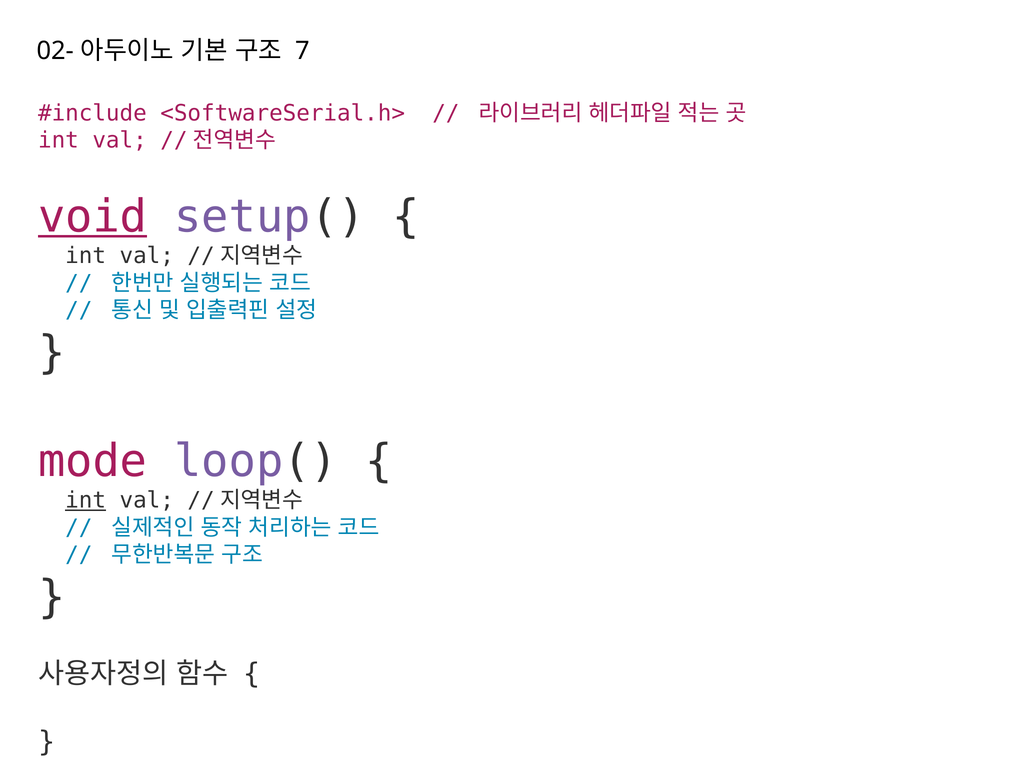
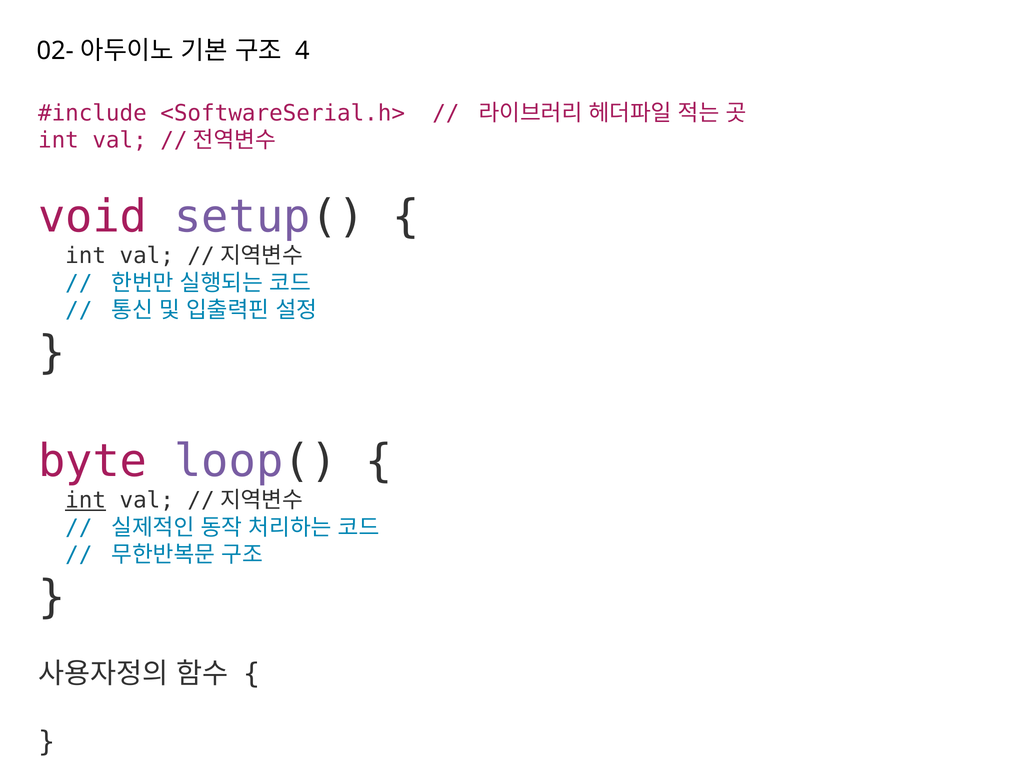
7: 7 -> 4 (302, 51)
void underline: present -> none (93, 217)
mode: mode -> byte (93, 461)
